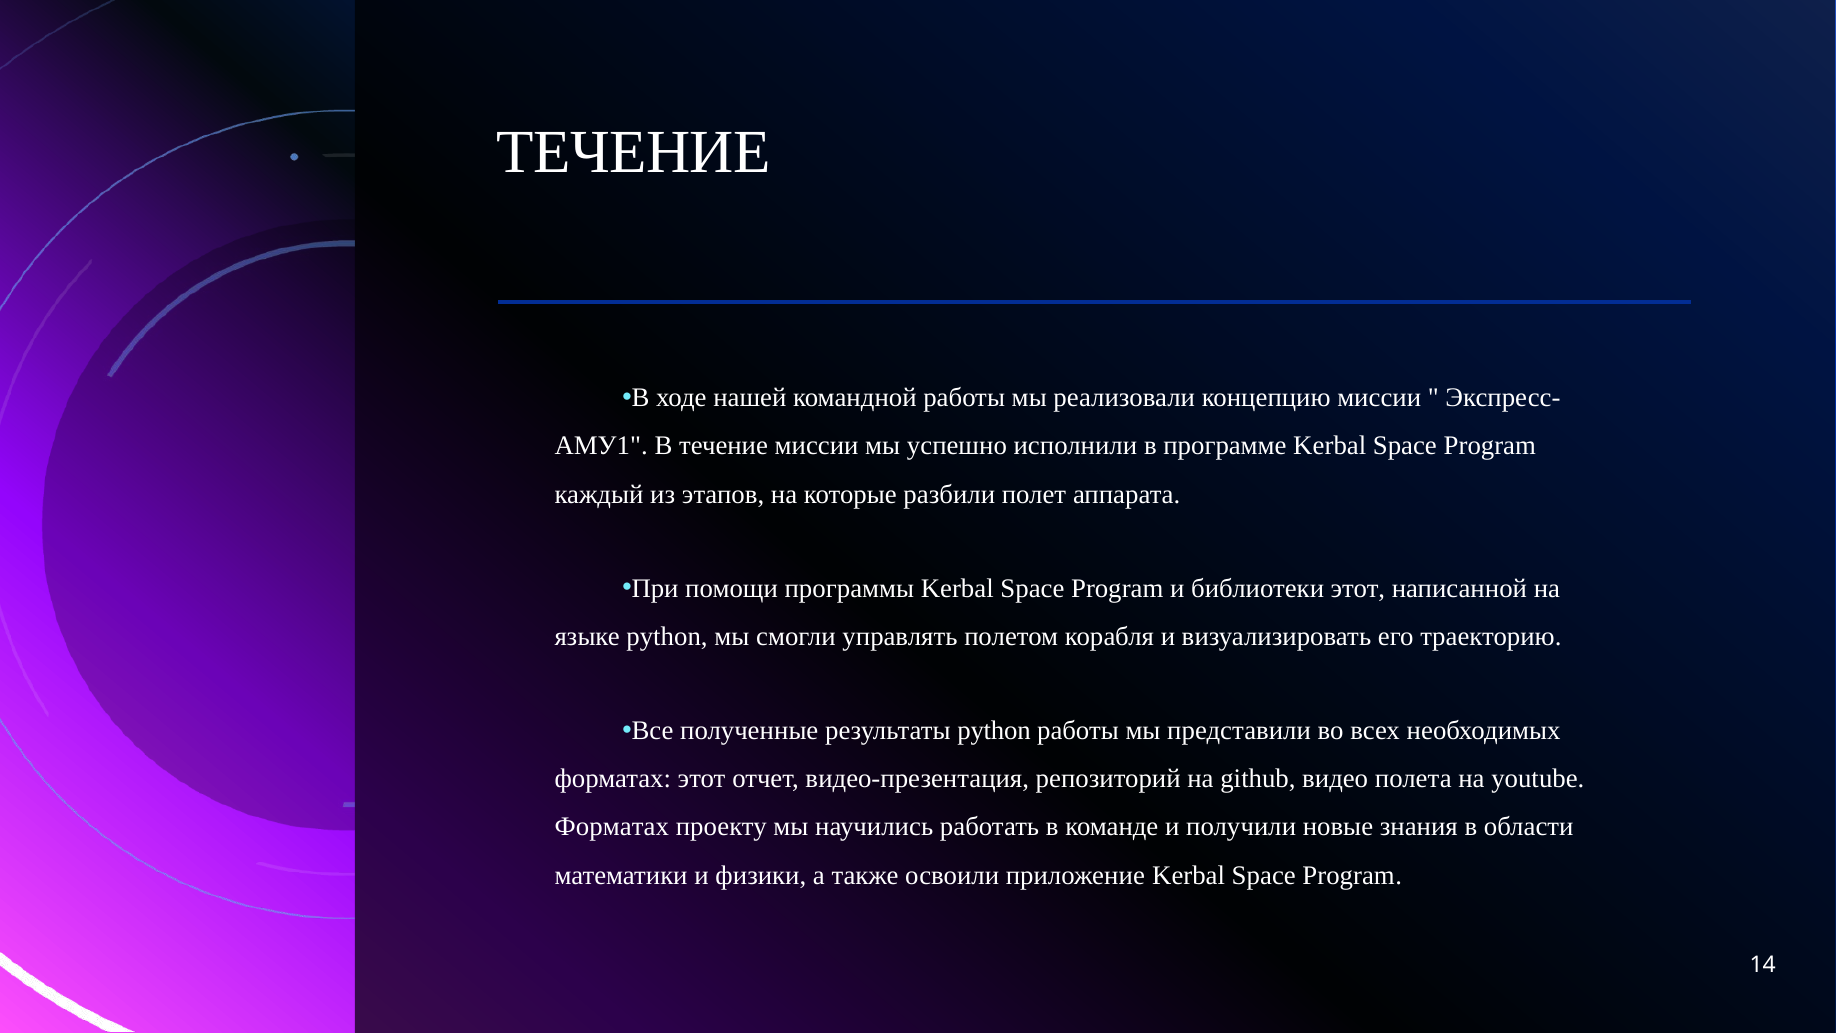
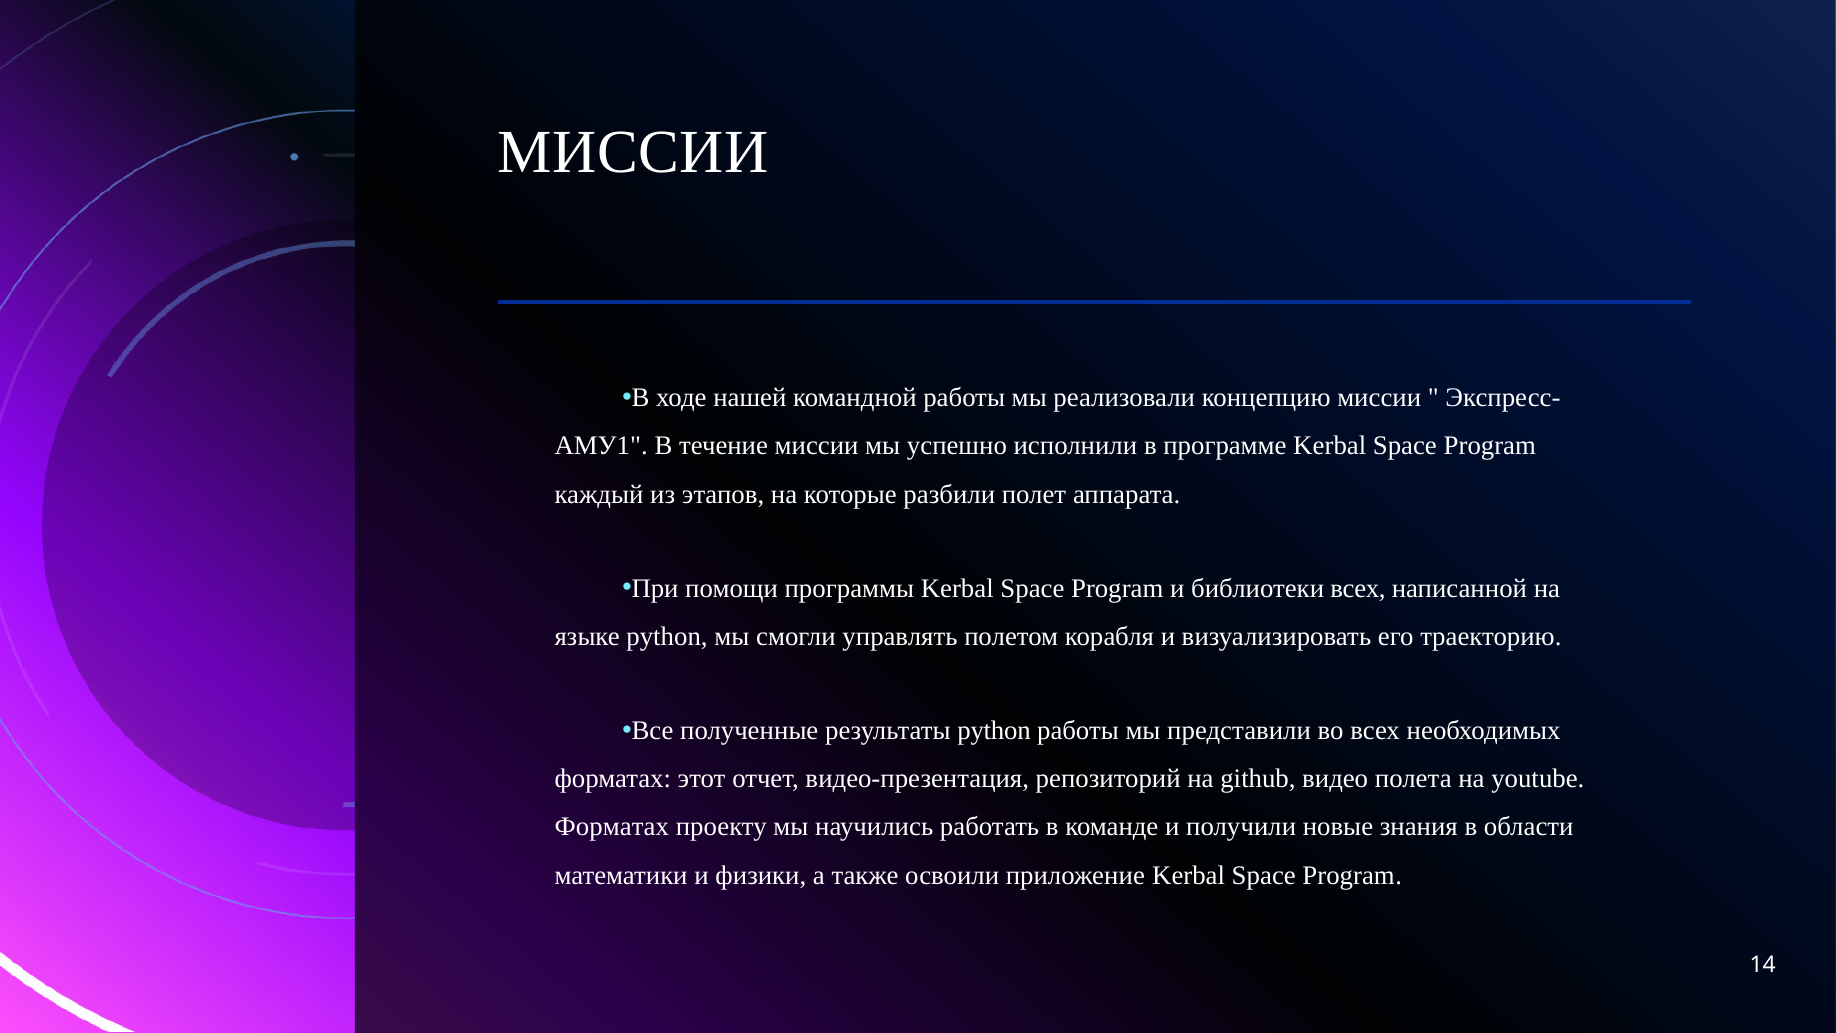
ТЕЧЕНИЕ: ТЕЧЕНИЕ -> МИССИИ (633, 153)
библиотеки этот: этот -> всех (1358, 588)
